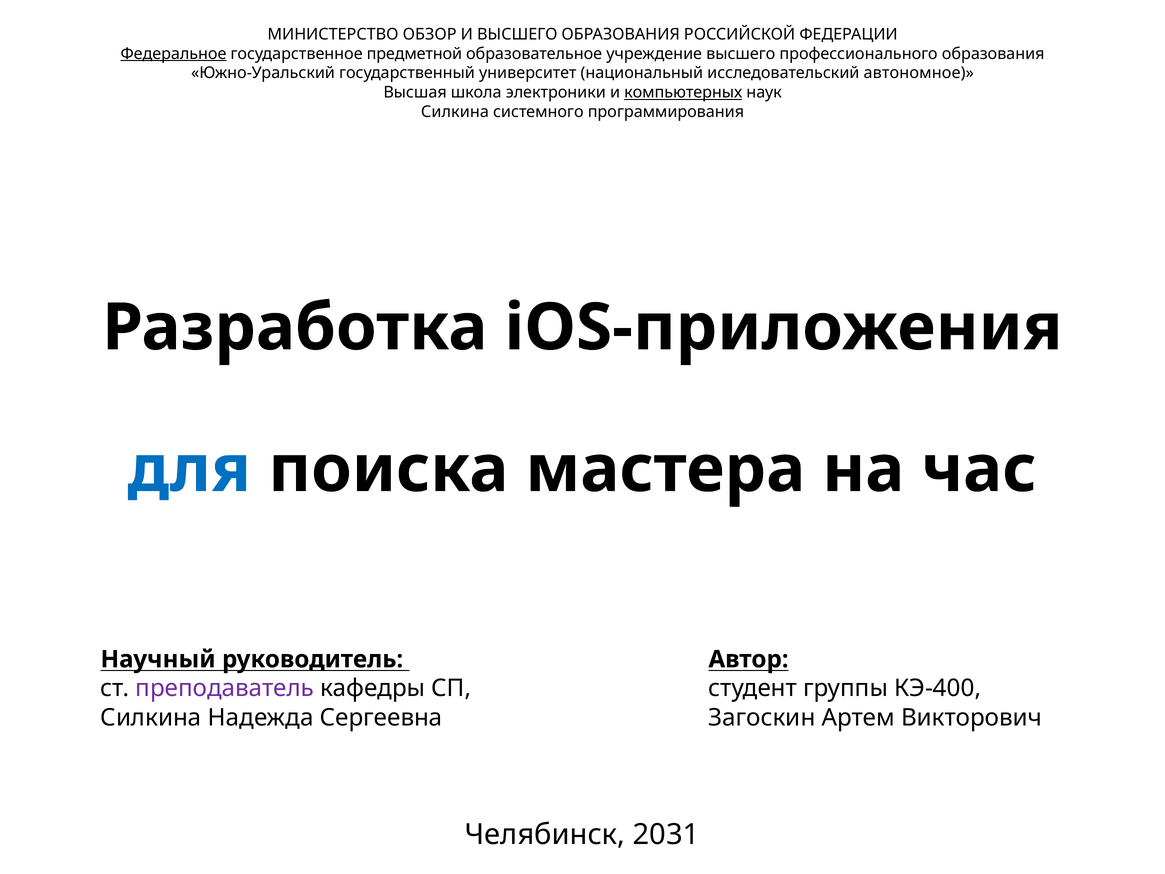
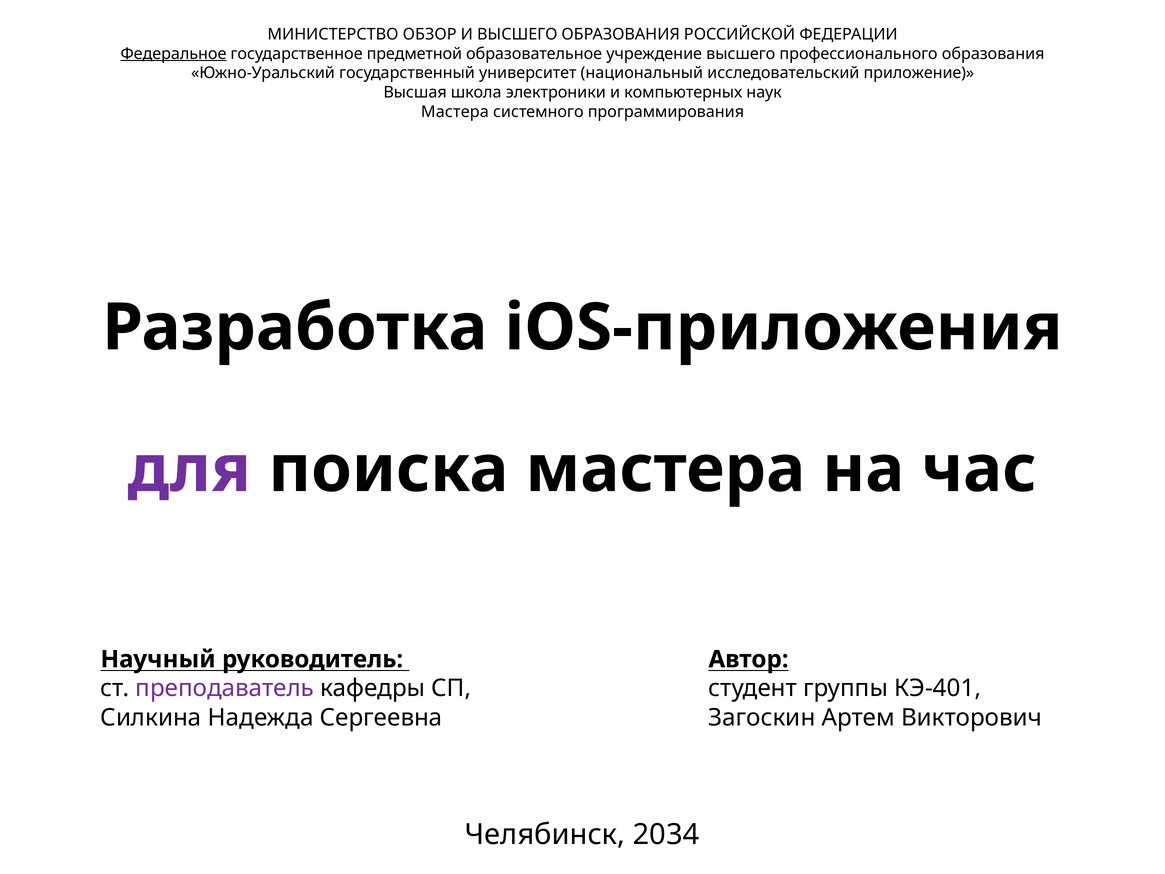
автономное: автономное -> приложение (919, 73)
компьютерных underline: present -> none (683, 93)
Силкина: Силкина -> Мастера (455, 112)
для colour: blue -> purple (189, 469)
КЭ-400: КЭ-400 -> КЭ-401 (938, 688)
2031: 2031 -> 2034 (666, 834)
